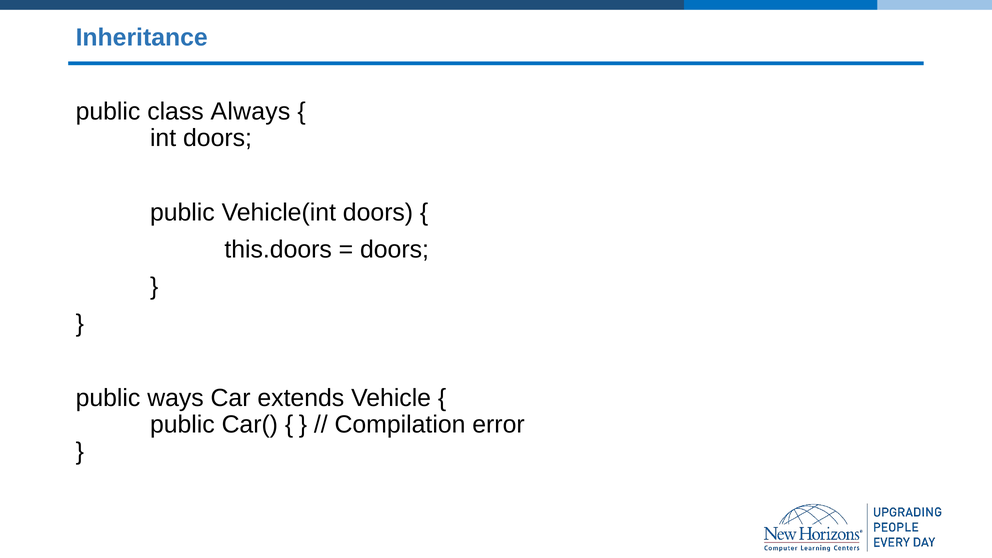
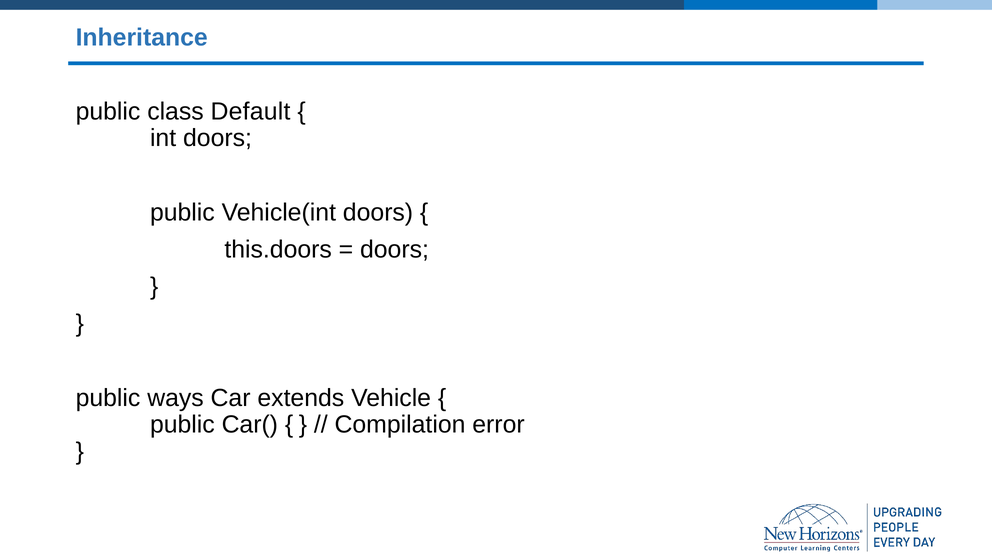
Always: Always -> Default (251, 111)
